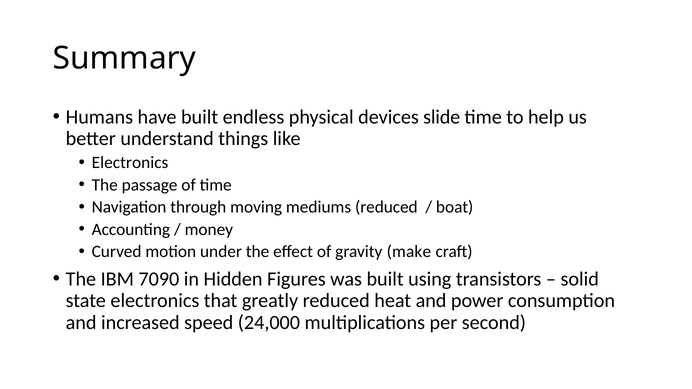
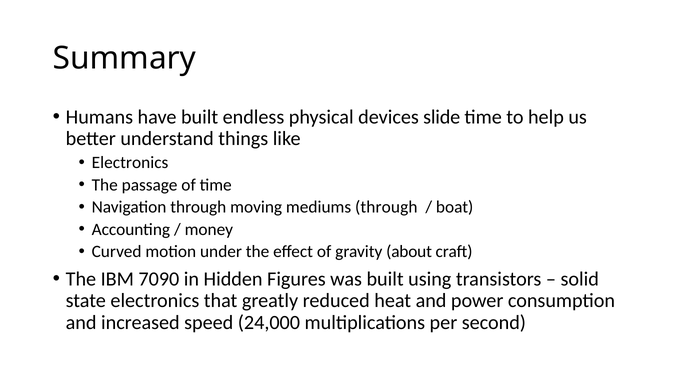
mediums reduced: reduced -> through (386, 207)
make: make -> about (409, 252)
